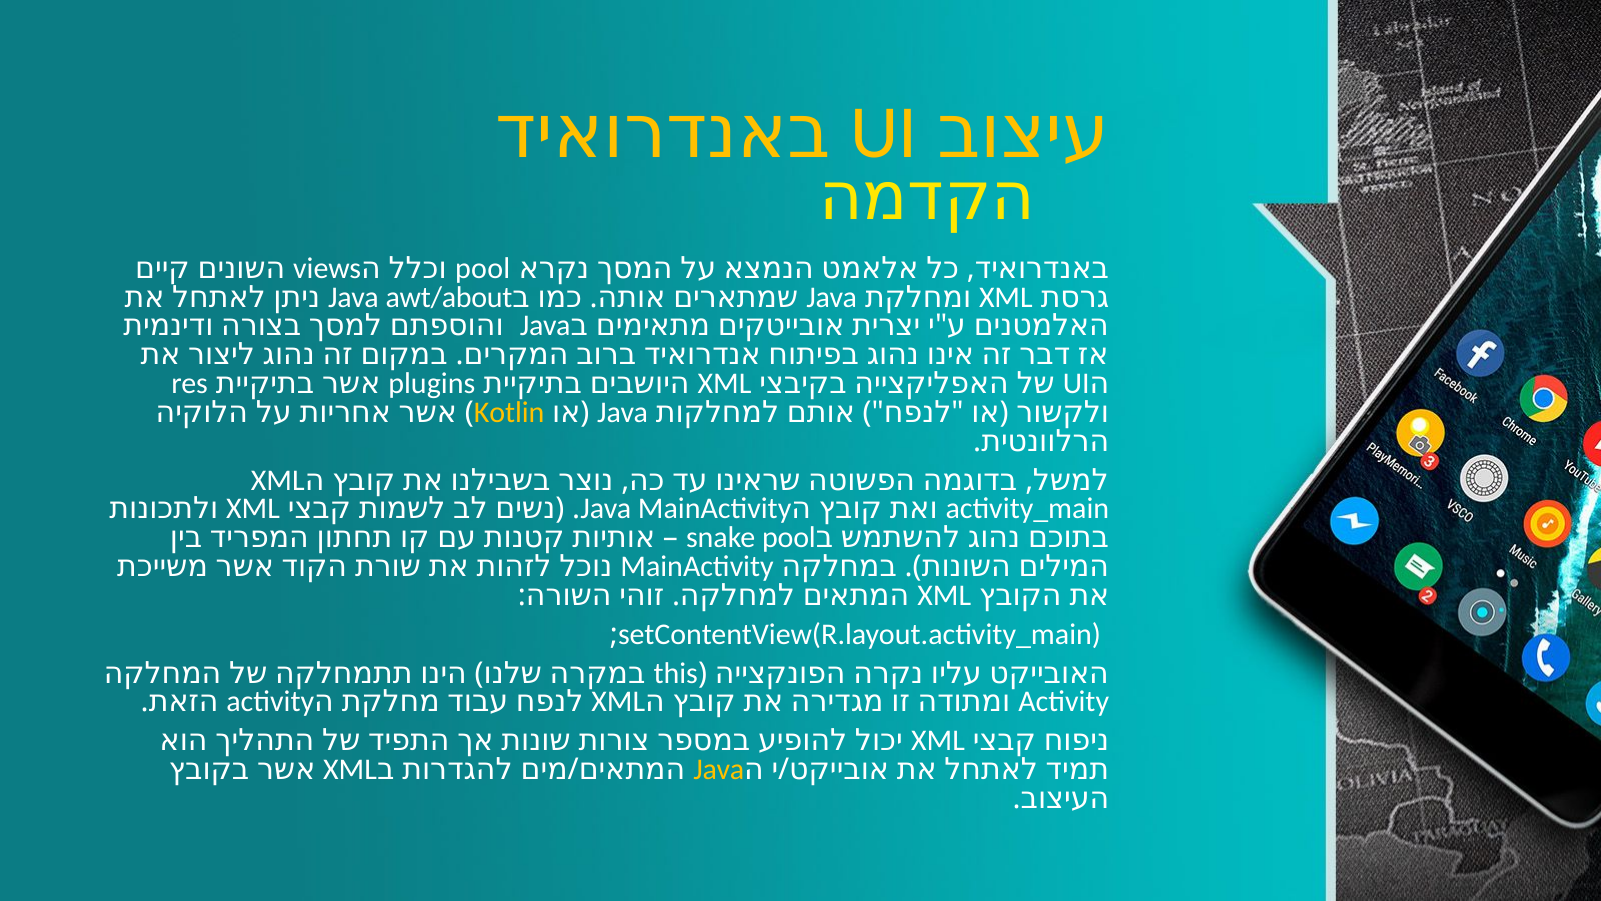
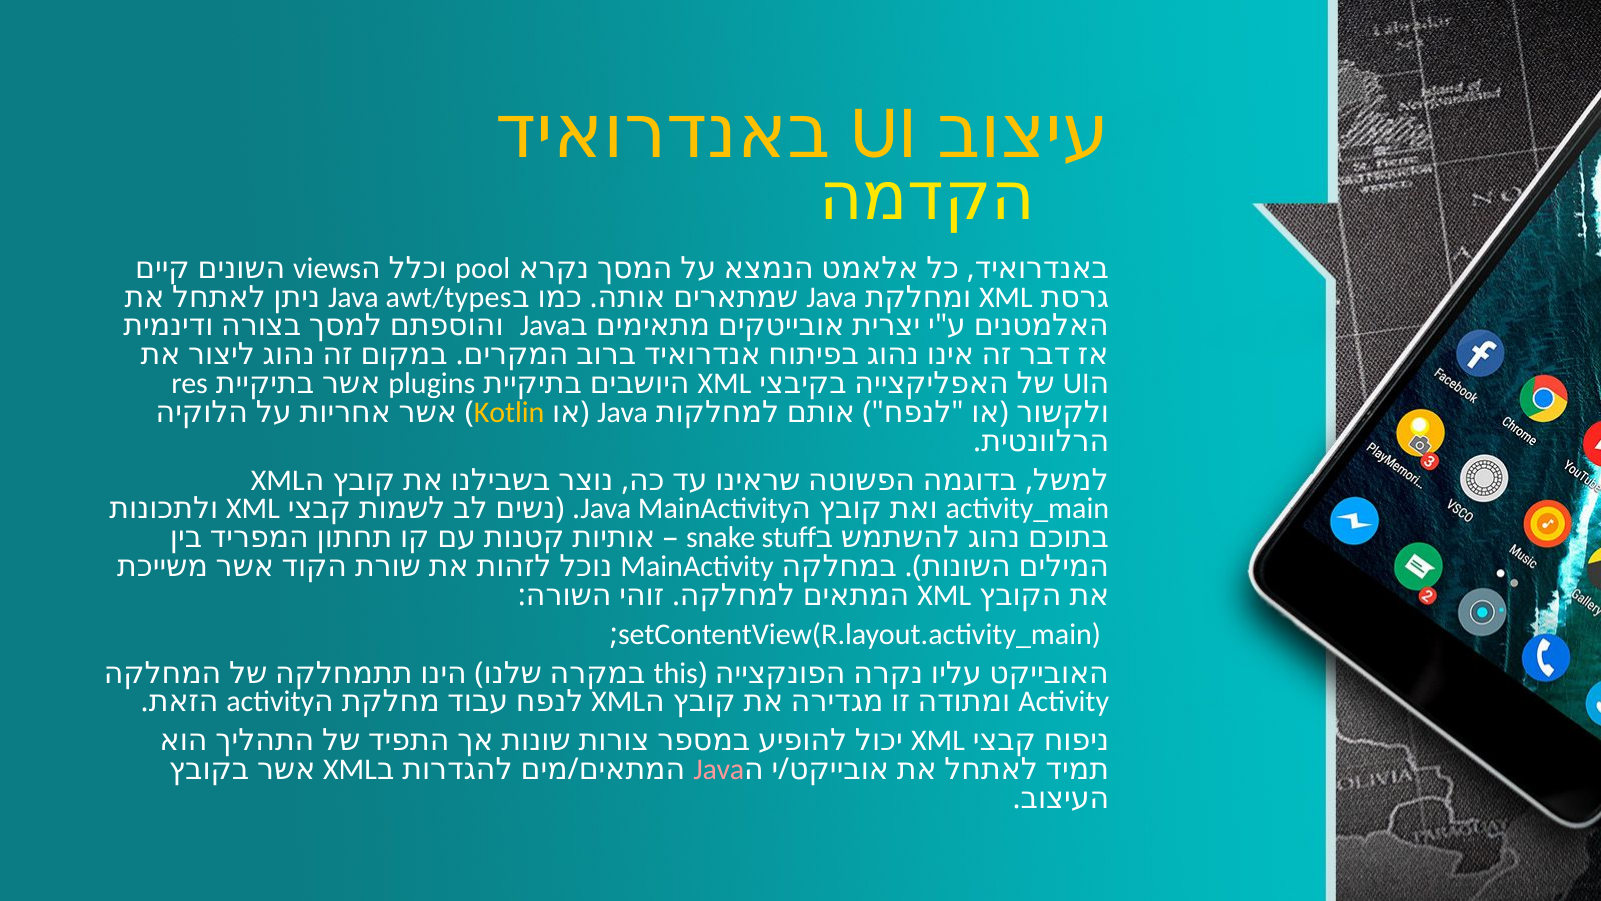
awt/about: awt/about -> awt/types (449, 297)
pool: pool -> stuff (789, 538)
Java colour: yellow -> pink (719, 769)
